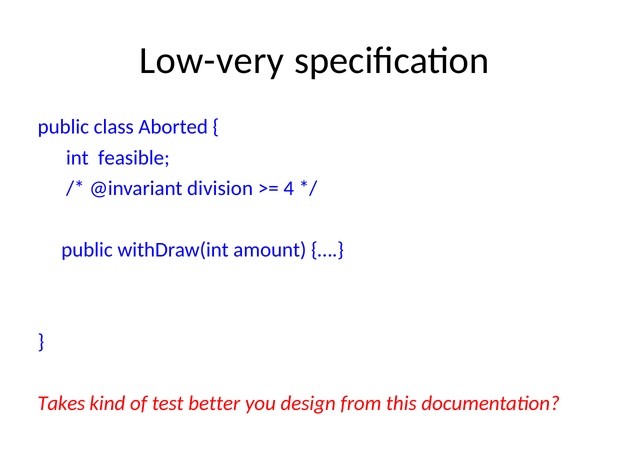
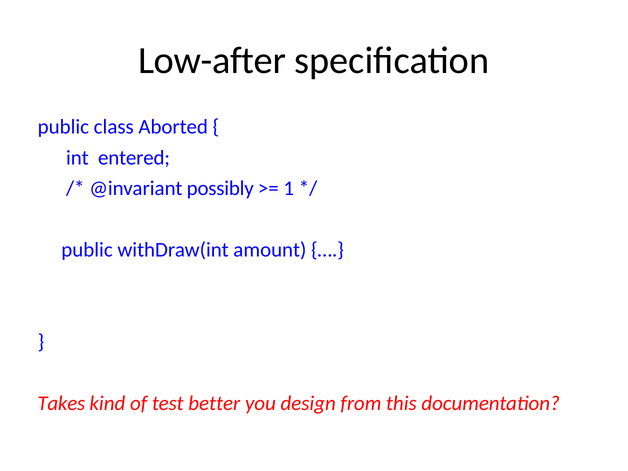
Low-very: Low-very -> Low-after (212, 61)
feasible: feasible -> entered (134, 158)
division: division -> possibly (220, 188)
4: 4 -> 1 (289, 188)
